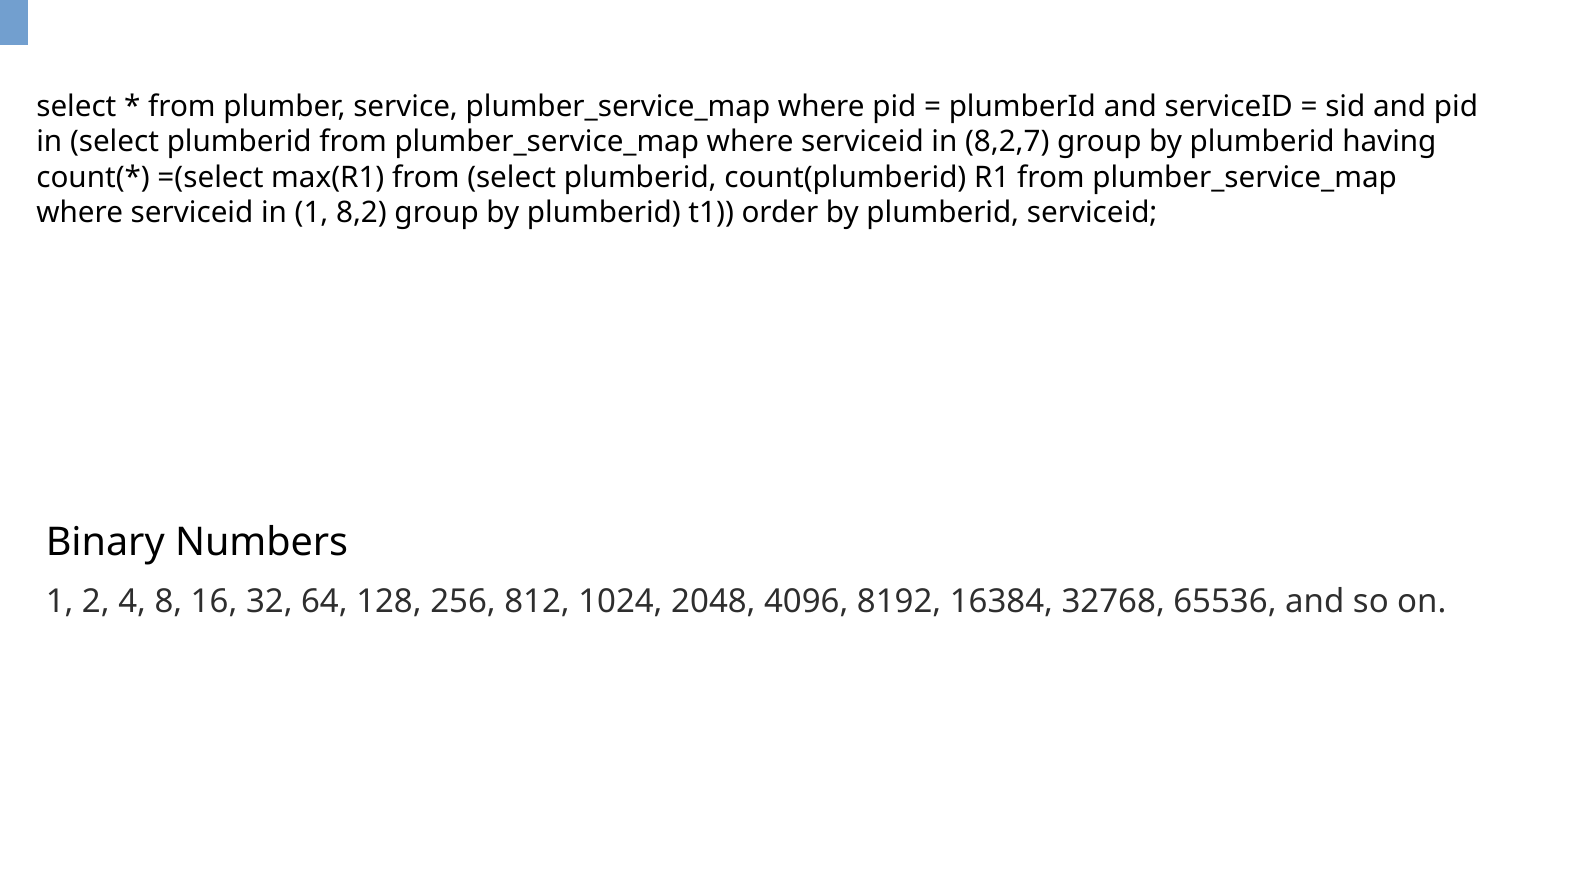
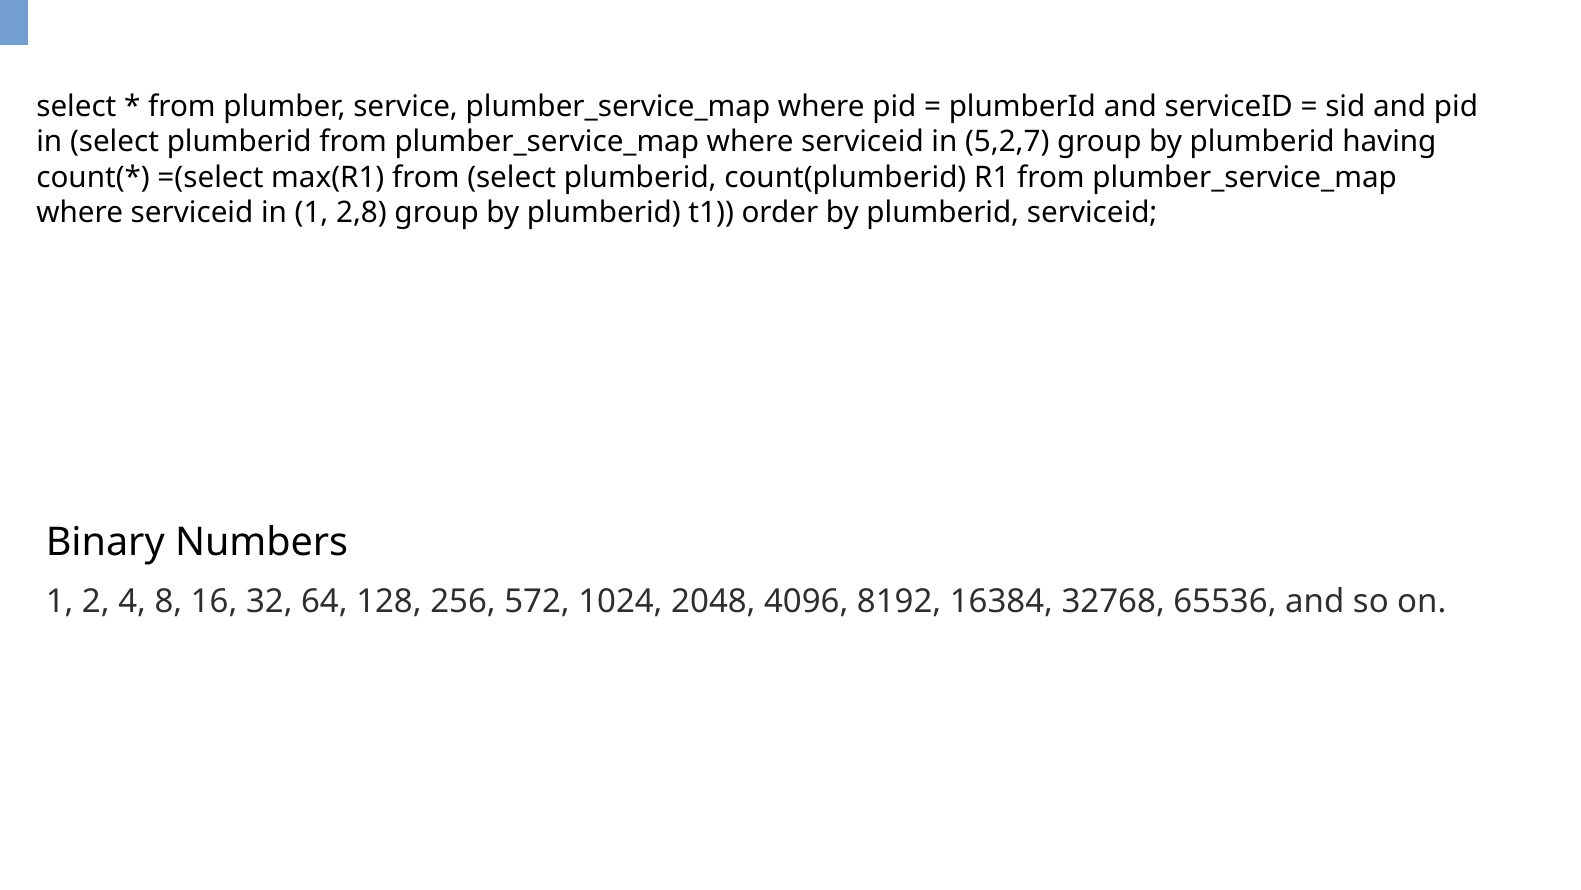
8,2,7: 8,2,7 -> 5,2,7 (1007, 142)
8,2: 8,2 -> 2,8 (361, 213)
812: 812 -> 572 (537, 601)
